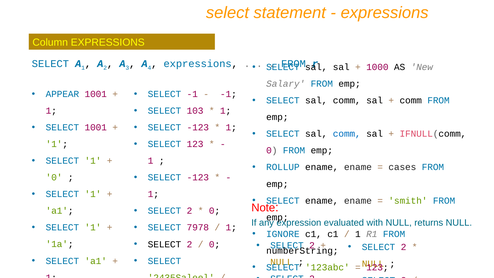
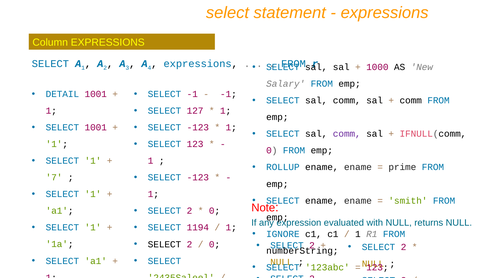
APPEAR: APPEAR -> DETAIL (62, 94)
103: 103 -> 127 (195, 111)
comm colour: blue -> purple (347, 134)
cases: cases -> prime (402, 167)
0: 0 -> 7 (54, 177)
7978: 7978 -> 1194 (198, 227)
